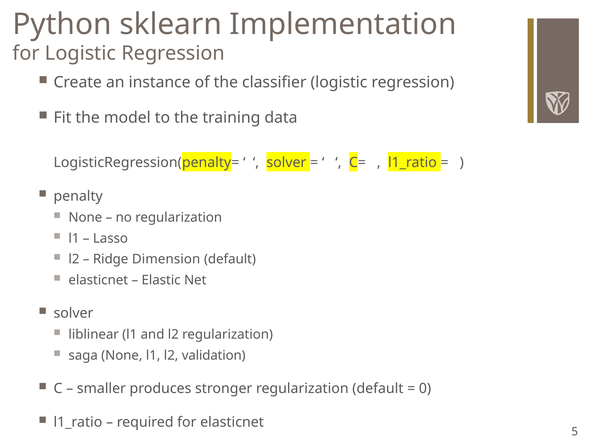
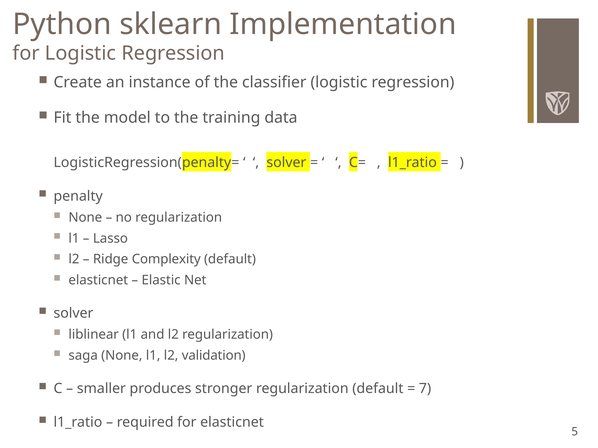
Dimension: Dimension -> Complexity (166, 259)
0: 0 -> 7 (425, 389)
